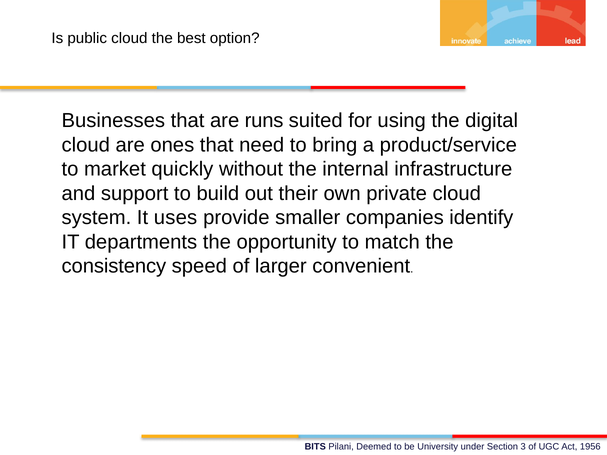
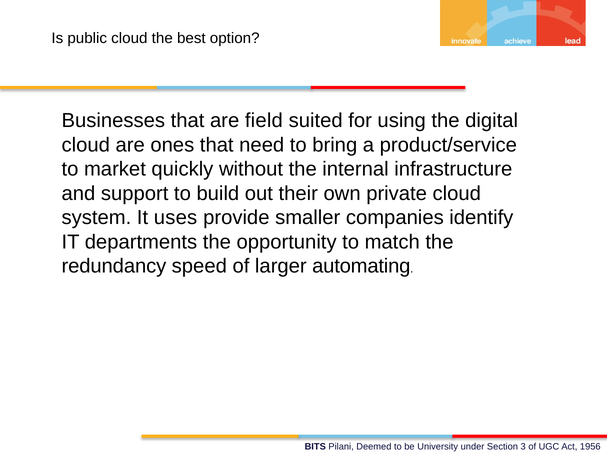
runs: runs -> field (264, 121)
consistency: consistency -> redundancy (114, 266)
convenient: convenient -> automating (361, 266)
